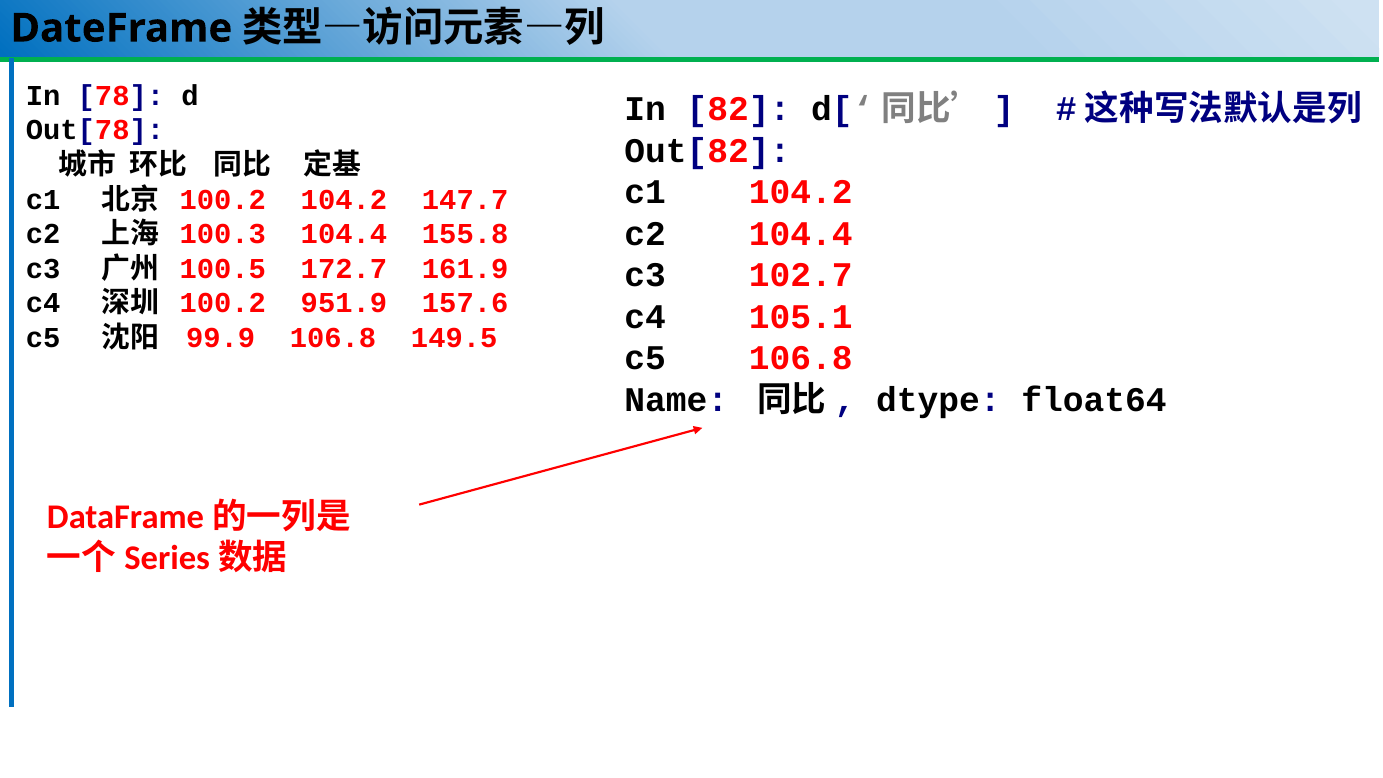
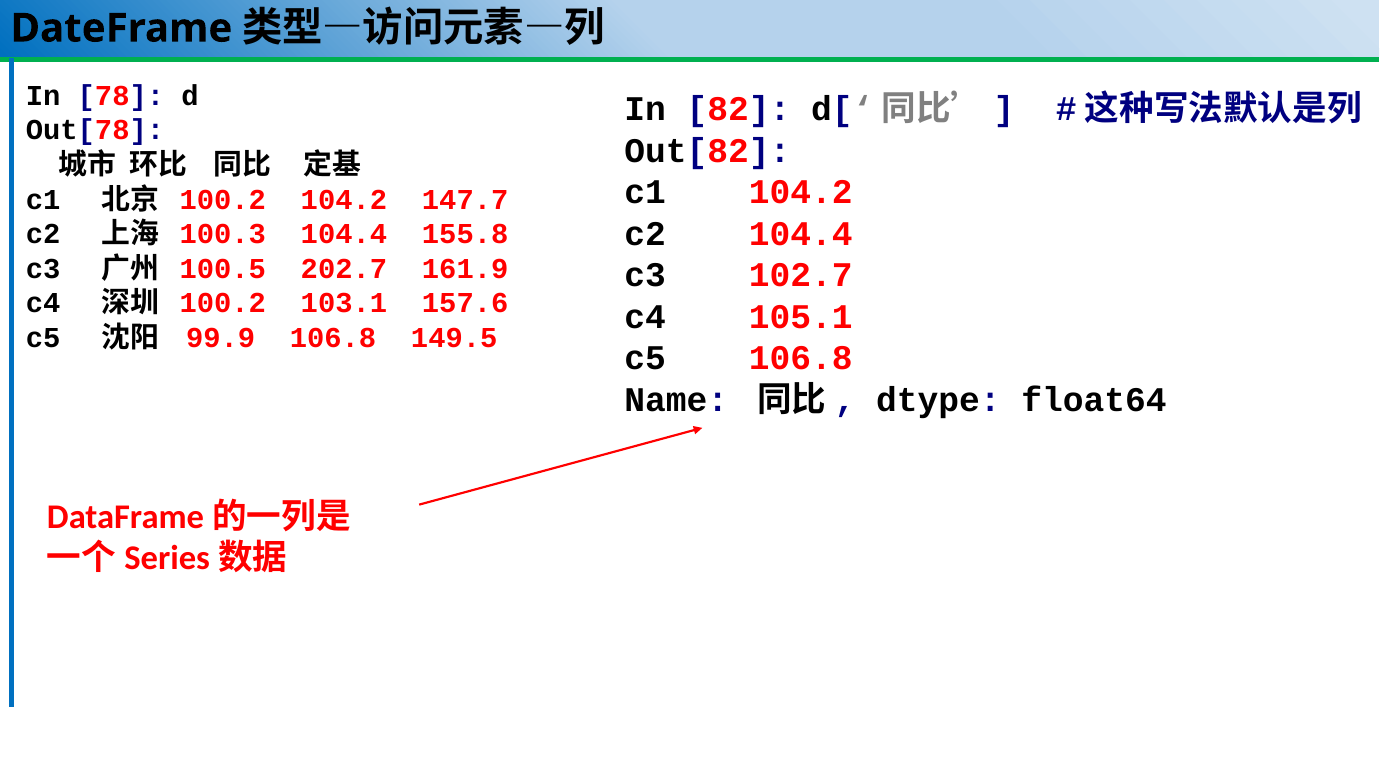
172.7: 172.7 -> 202.7 (344, 269)
951.9: 951.9 -> 103.1 (344, 303)
